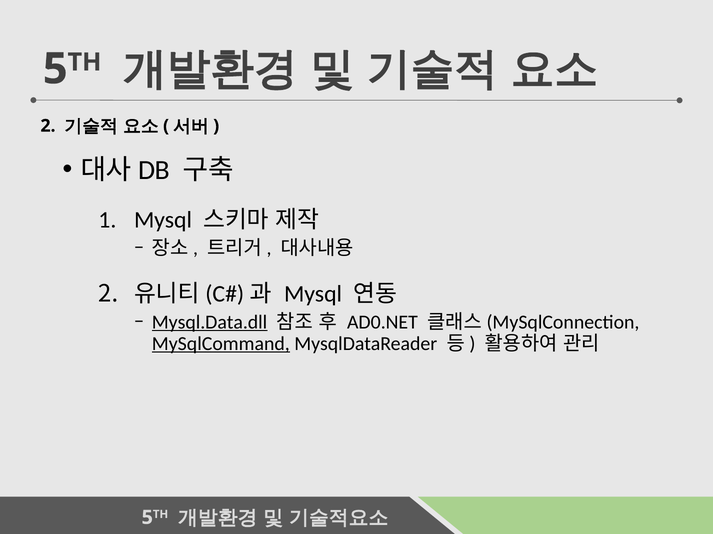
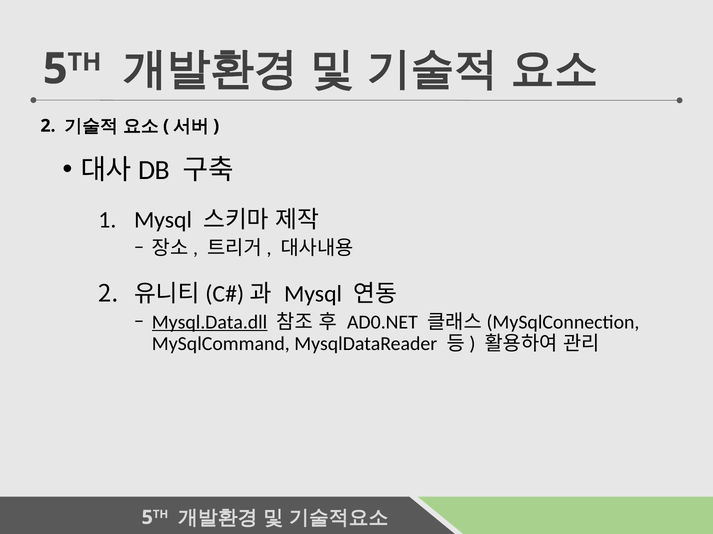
MySqlCommand underline: present -> none (221, 344)
